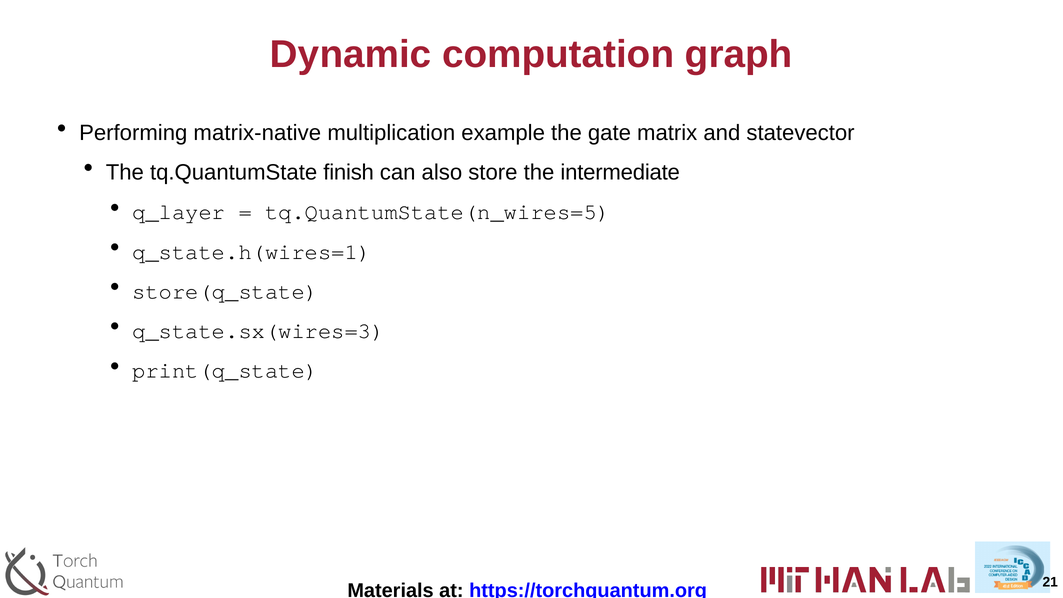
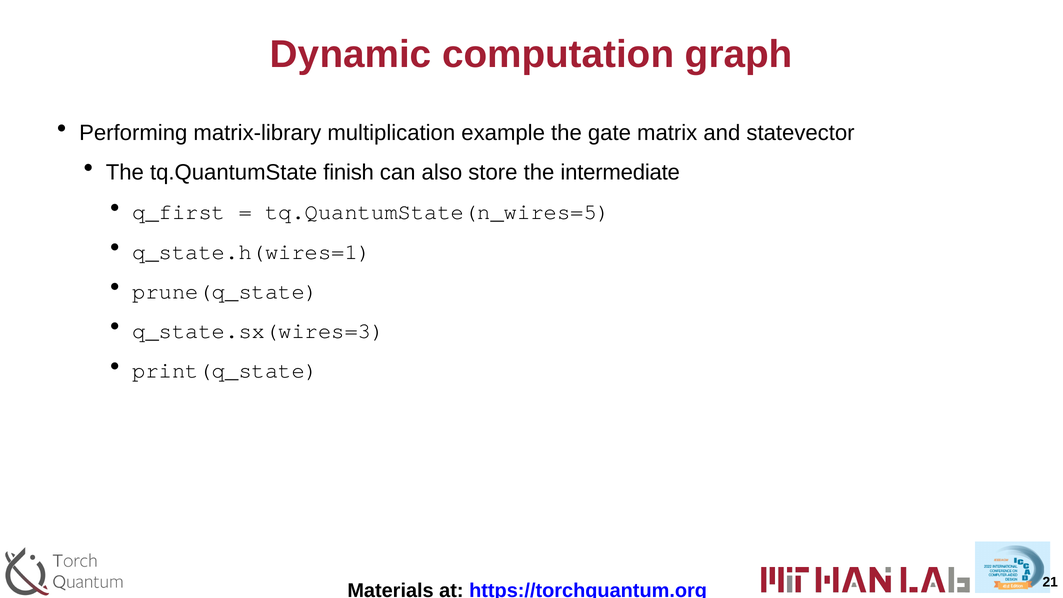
matrix-native: matrix-native -> matrix-library (257, 133)
q_layer: q_layer -> q_first (179, 212)
store(q_state: store(q_state -> prune(q_state (225, 291)
